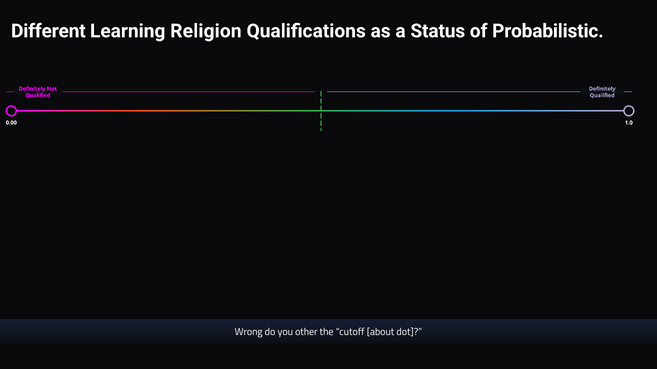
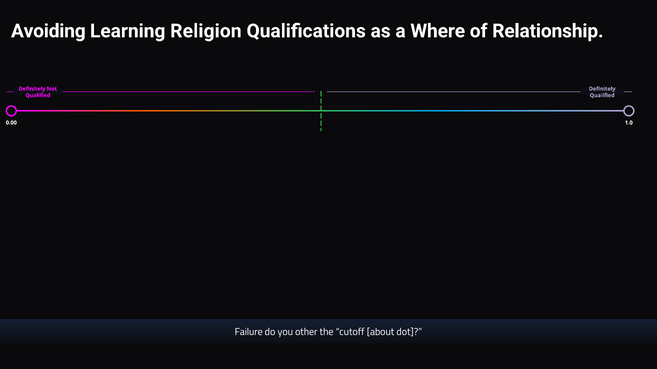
Different: Different -> Avoiding (48, 31)
Status: Status -> Where (438, 31)
Probabilistic: Probabilistic -> Relationship (548, 31)
Wrong: Wrong -> Failure (249, 333)
